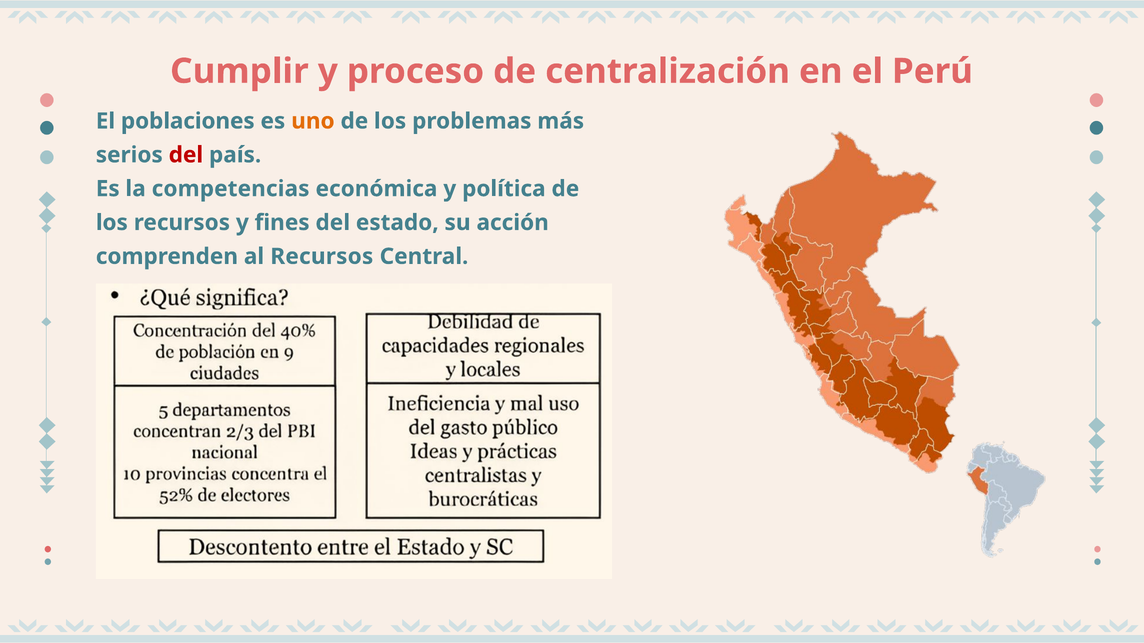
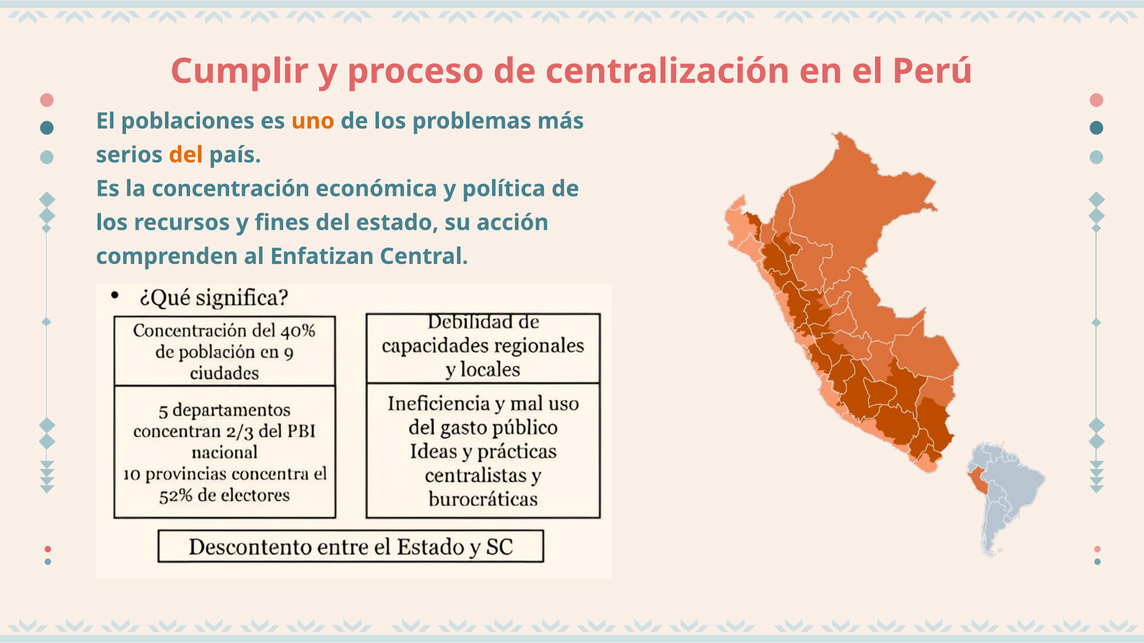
del colour: red -> orange (186, 155)
competencias: competencias -> concentración (231, 189)
al Recursos: Recursos -> Enfatizan (322, 257)
